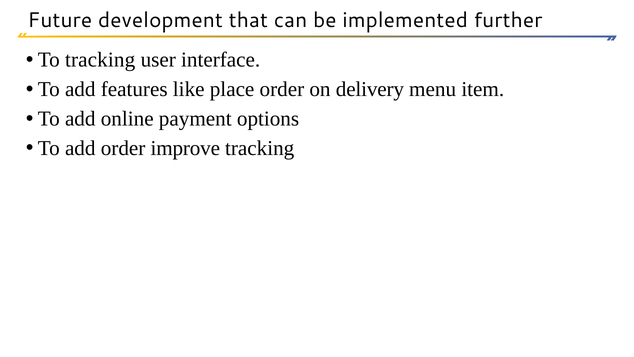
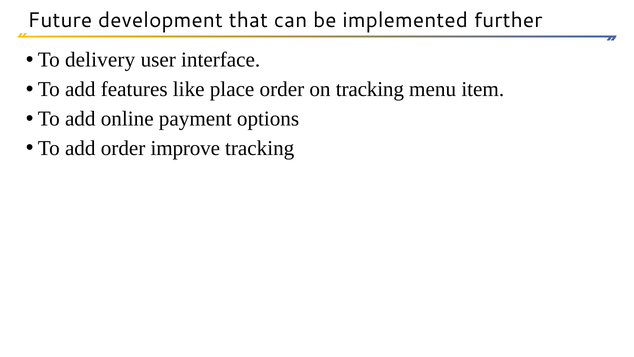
To tracking: tracking -> delivery (100, 60)
on delivery: delivery -> tracking (370, 89)
